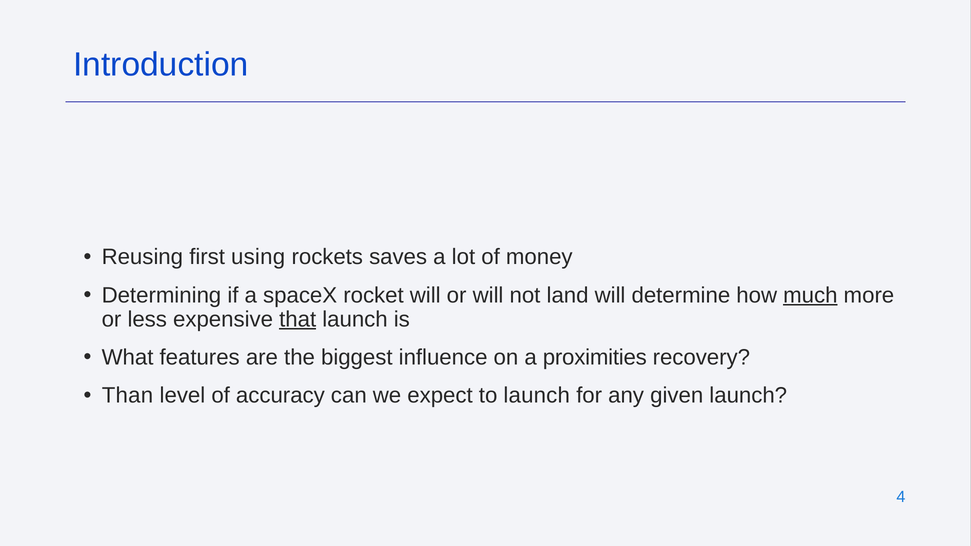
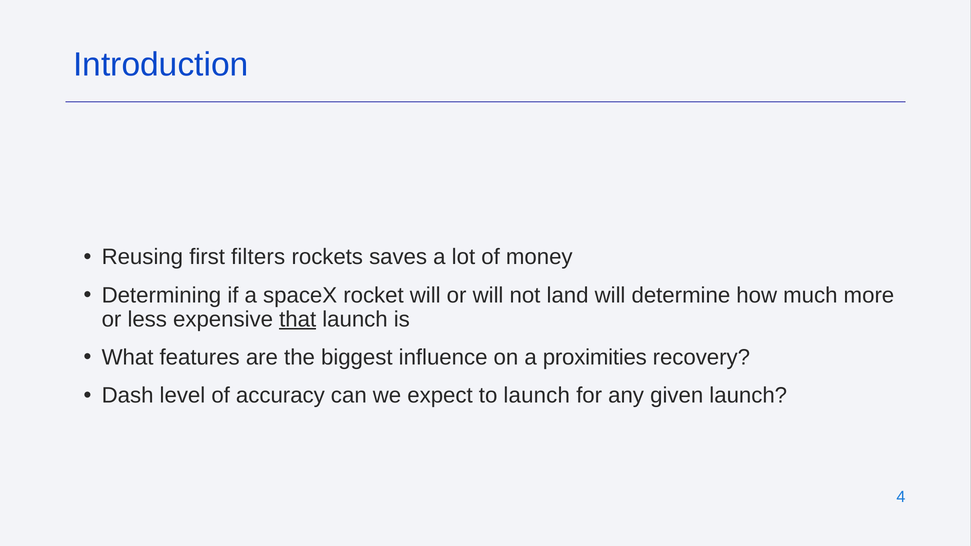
using: using -> filters (258, 257)
much underline: present -> none (810, 295)
Than: Than -> Dash (128, 396)
